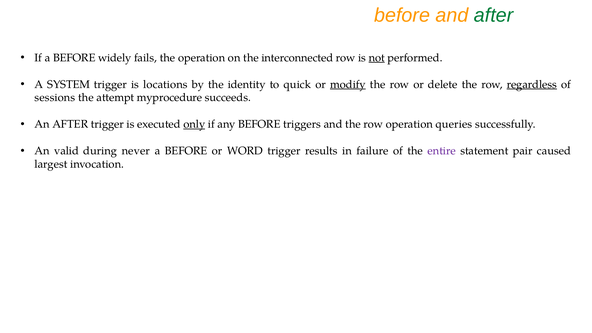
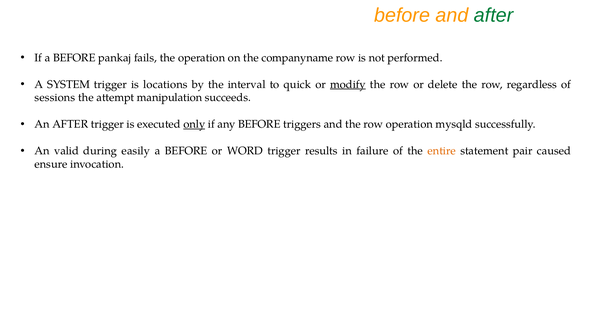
widely: widely -> pankaj (115, 58)
interconnected: interconnected -> companyname (297, 58)
not underline: present -> none (377, 58)
identity: identity -> interval (247, 84)
regardless underline: present -> none (532, 84)
myprocedure: myprocedure -> manipulation (170, 98)
queries: queries -> mysqld (454, 124)
never: never -> easily (136, 151)
entire colour: purple -> orange (442, 151)
largest: largest -> ensure (51, 164)
